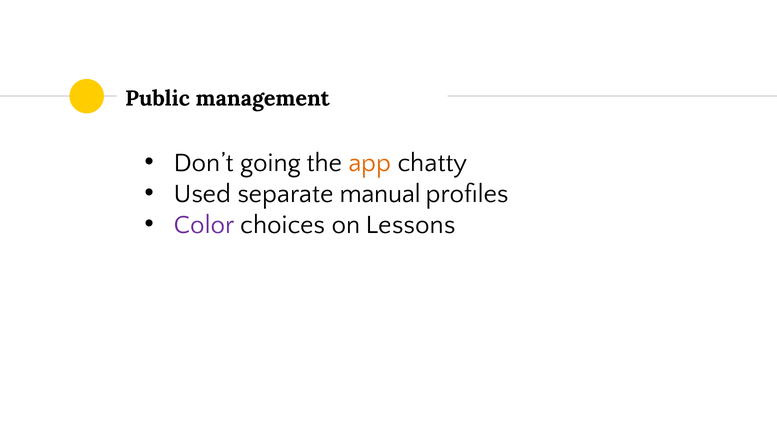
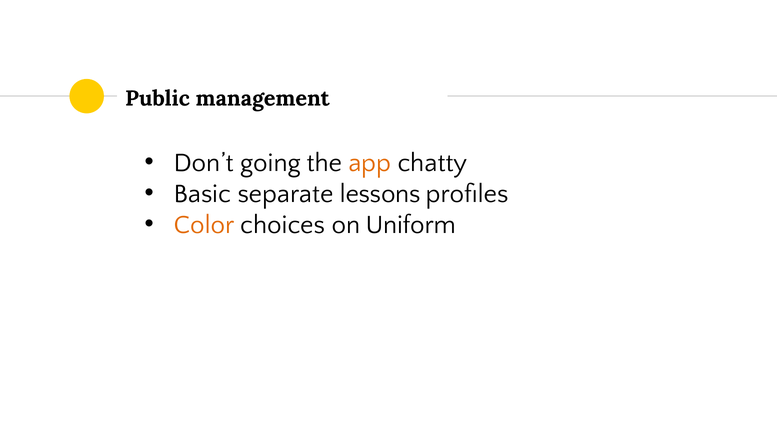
Used: Used -> Basic (202, 194)
manual: manual -> lessons (380, 194)
Color colour: purple -> orange (204, 225)
Lessons: Lessons -> Uniform (411, 225)
